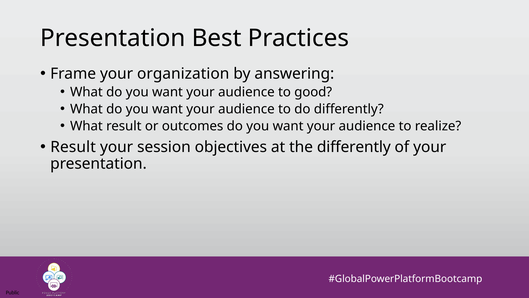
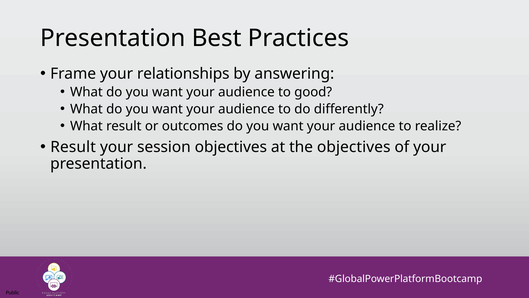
organization: organization -> relationships (183, 74)
the differently: differently -> objectives (354, 147)
